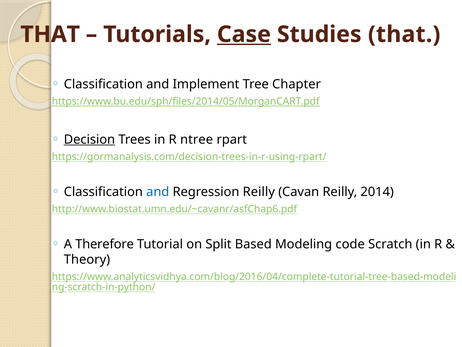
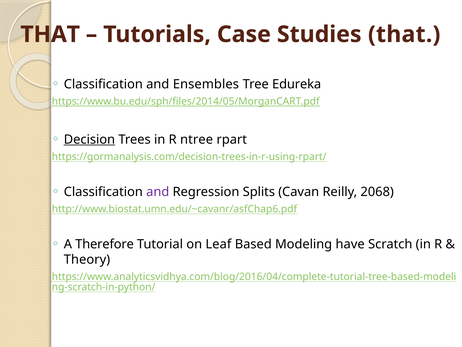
Case underline: present -> none (244, 34)
Implement: Implement -> Ensembles (206, 84)
Chapter: Chapter -> Edureka (297, 84)
and colour: blue -> purple (158, 192)
Regression Reilly: Reilly -> Splits (259, 192)
2014: 2014 -> 2068 (377, 192)
Split: Split -> Leaf (218, 244)
code: code -> have (350, 244)
